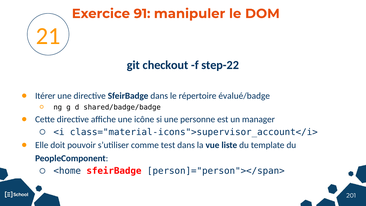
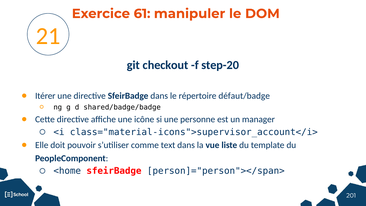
91: 91 -> 61 (142, 14)
step-22: step-22 -> step-20 (220, 65)
évalué/badge: évalué/badge -> défaut/badge (244, 96)
test: test -> text (168, 145)
